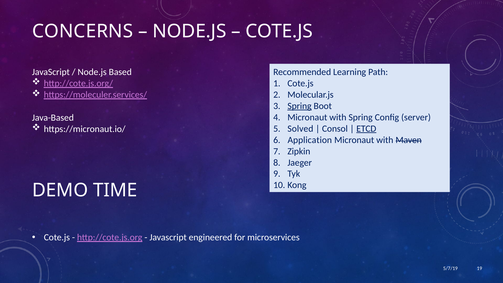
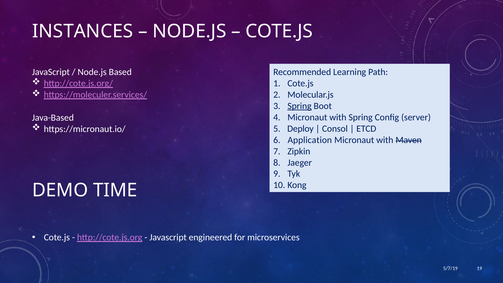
CONCERNS: CONCERNS -> INSTANCES (83, 31)
Solved: Solved -> Deploy (300, 129)
ETCD underline: present -> none (366, 129)
